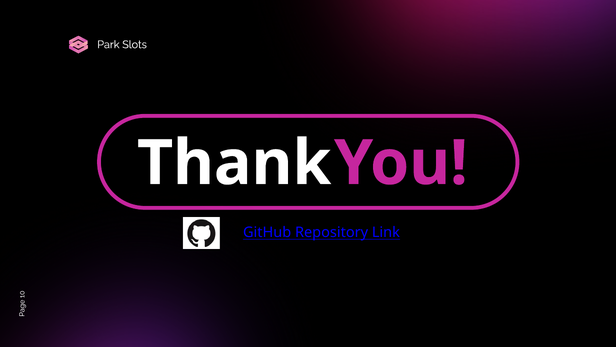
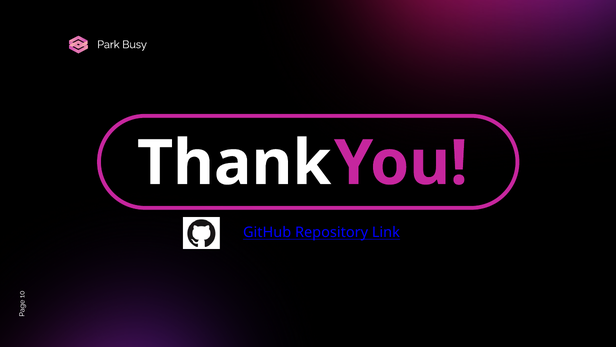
Slots: Slots -> Busy (135, 45)
